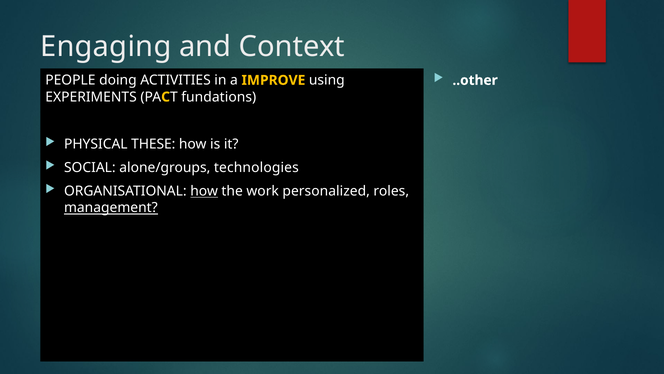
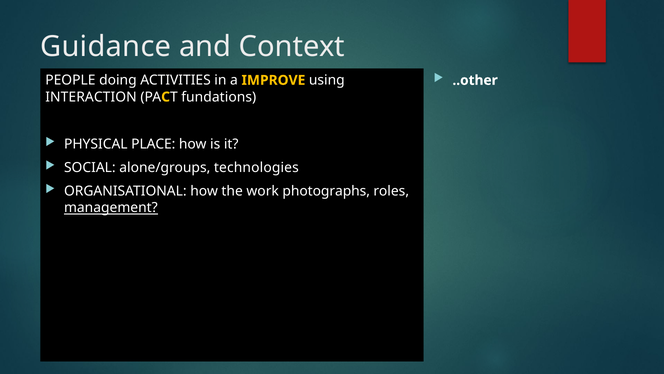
Engaging: Engaging -> Guidance (106, 47)
EXPERIMENTS: EXPERIMENTS -> INTERACTION (91, 97)
THESE: THESE -> PLACE (153, 144)
how underline: present -> none (204, 191)
personalized: personalized -> photographs (326, 191)
